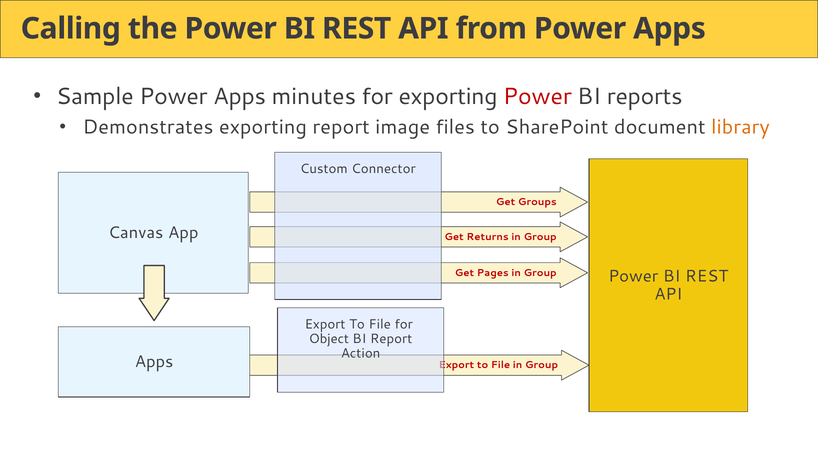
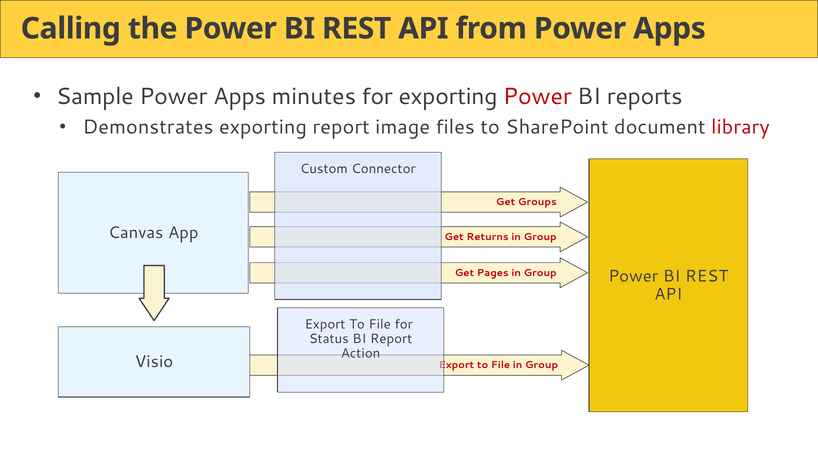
library colour: orange -> red (740, 127)
Object: Object -> Status (329, 339)
Apps: Apps -> Visio (154, 362)
